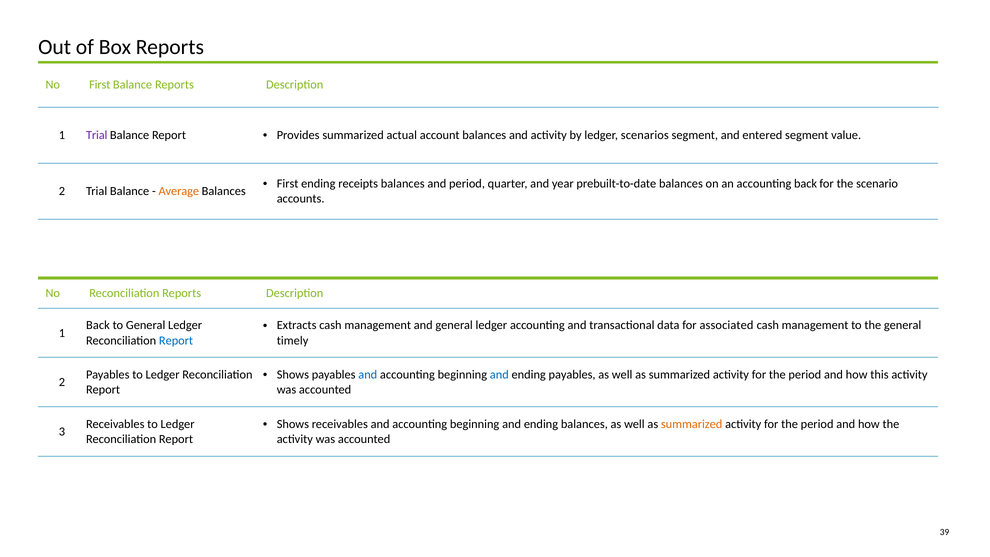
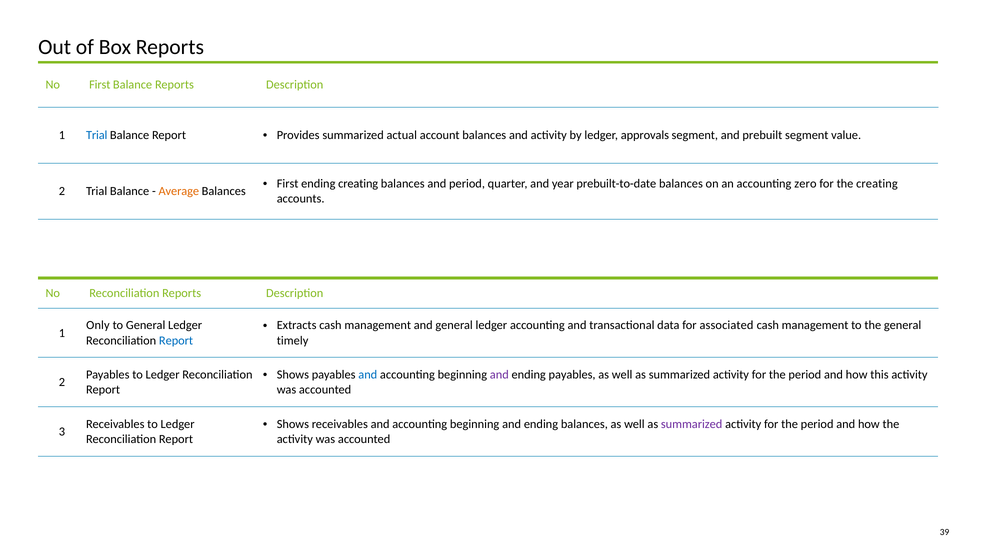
Trial colour: purple -> blue (97, 135)
scenarios: scenarios -> approvals (645, 135)
entered: entered -> prebuilt (762, 135)
ending receipts: receipts -> creating (358, 184)
accounting back: back -> zero (805, 184)
the scenario: scenario -> creating (877, 184)
Back: Back -> Only (98, 325)
and colour: blue -> purple (499, 375)
summarized colour: orange -> purple (692, 424)
